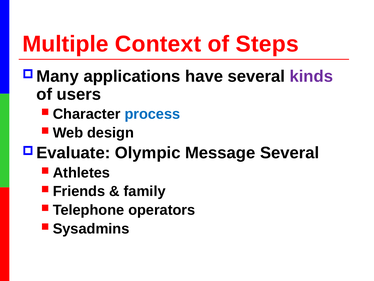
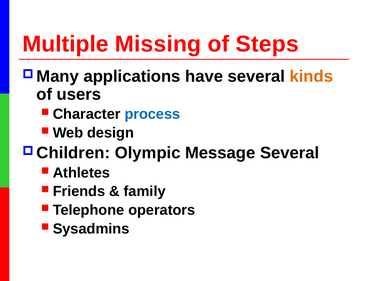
Context: Context -> Missing (158, 44)
kinds colour: purple -> orange (311, 76)
Evaluate: Evaluate -> Children (73, 153)
